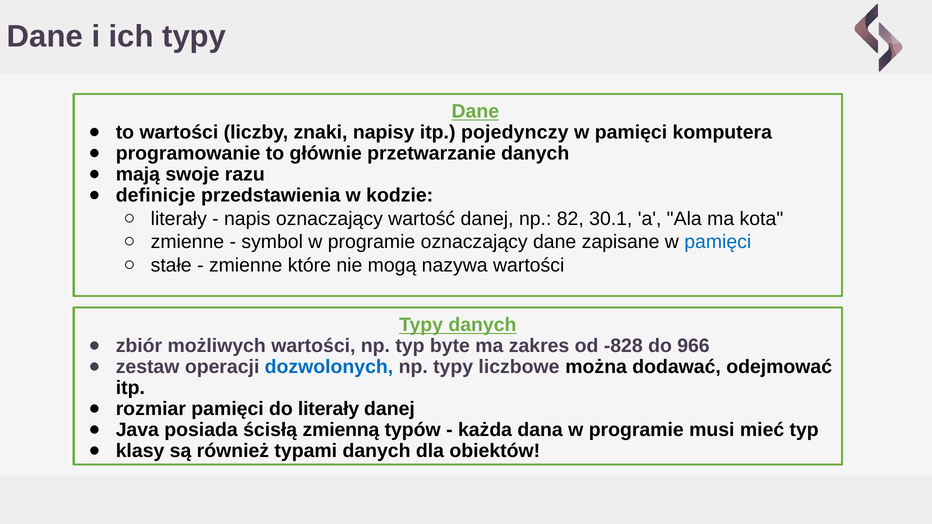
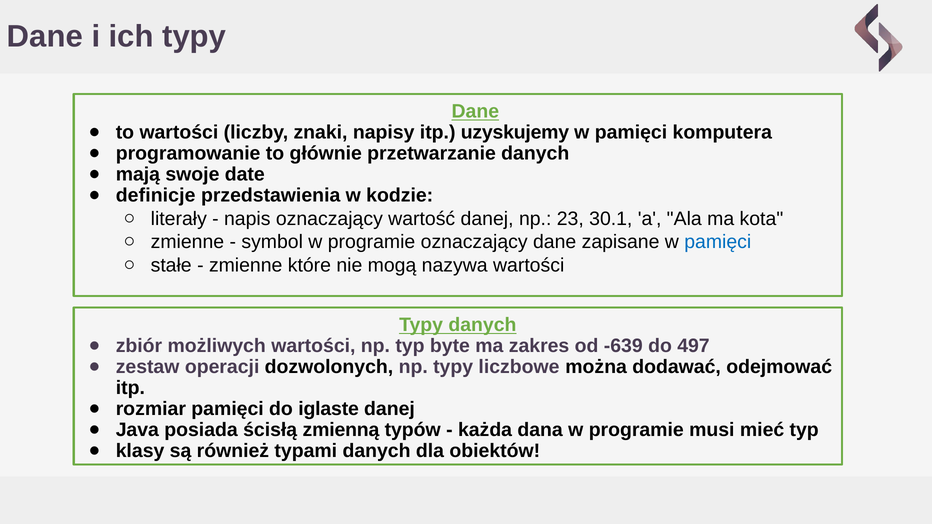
pojedynczy: pojedynczy -> uzyskujemy (515, 132)
razu: razu -> date (245, 174)
82: 82 -> 23 (570, 219)
-828: -828 -> -639 (623, 346)
966: 966 -> 497 (693, 346)
dozwolonych colour: blue -> black (329, 367)
do literały: literały -> iglaste (329, 409)
